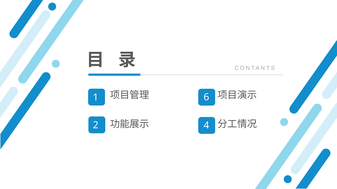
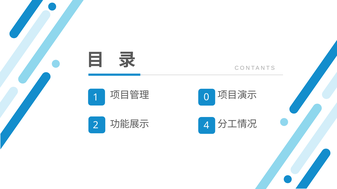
6: 6 -> 0 (206, 97)
